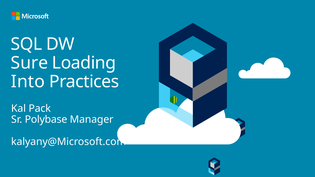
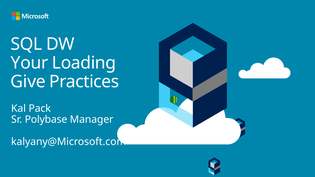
Sure: Sure -> Your (29, 63)
Into: Into -> Give (28, 82)
